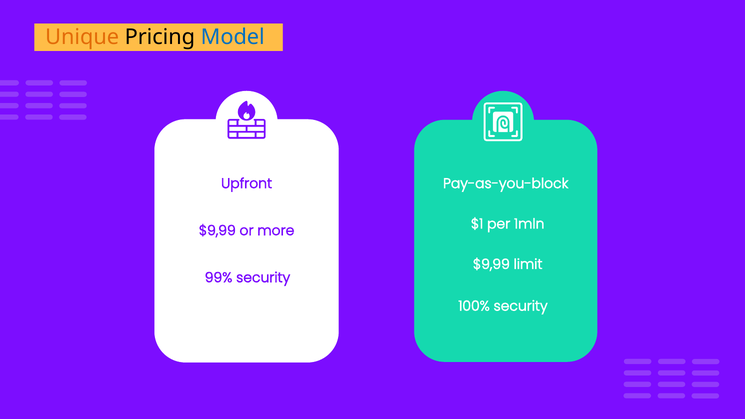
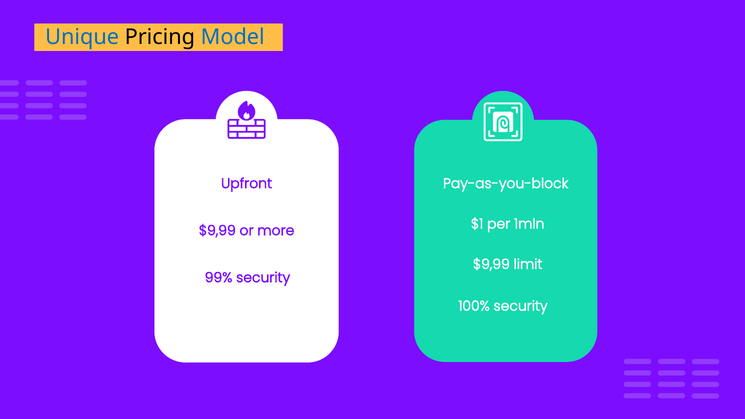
Unique colour: orange -> blue (82, 37)
